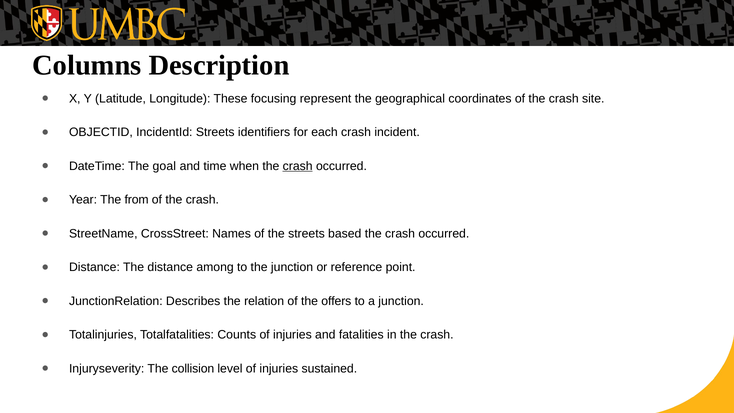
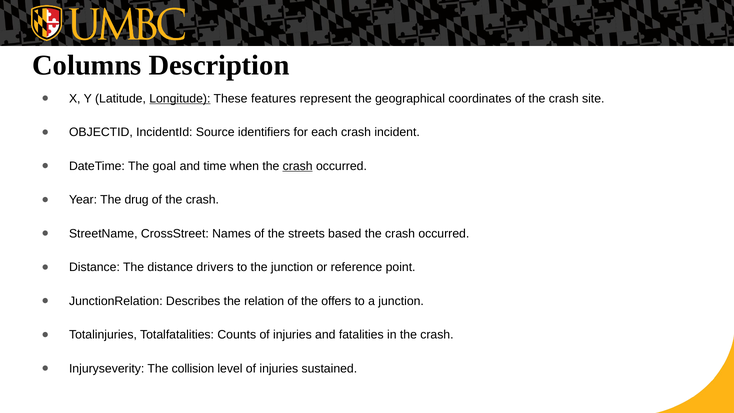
Longitude underline: none -> present (180, 98)
focusing: focusing -> features (274, 98)
IncidentId Streets: Streets -> Source (215, 132)
from: from -> drug (137, 200)
among: among -> drivers (215, 267)
